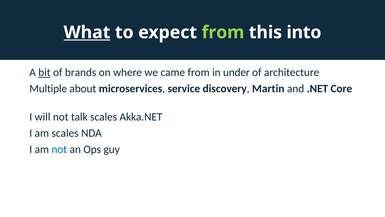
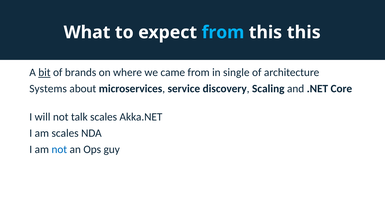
What underline: present -> none (87, 32)
from colour: light green -> light blue (223, 32)
this into: into -> this (304, 32)
under: under -> single (236, 72)
Multiple: Multiple -> Systems (48, 89)
Martin: Martin -> Scaling (268, 89)
